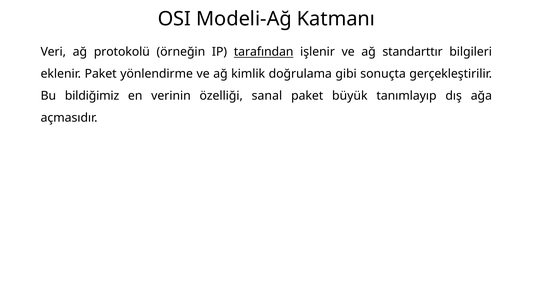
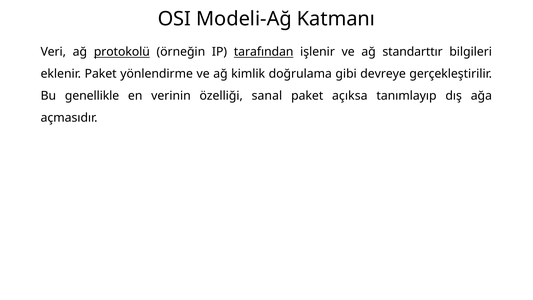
protokolü underline: none -> present (122, 52)
sonuçta: sonuçta -> devreye (383, 74)
bildiğimiz: bildiğimiz -> genellikle (92, 96)
büyük: büyük -> açıksa (350, 96)
